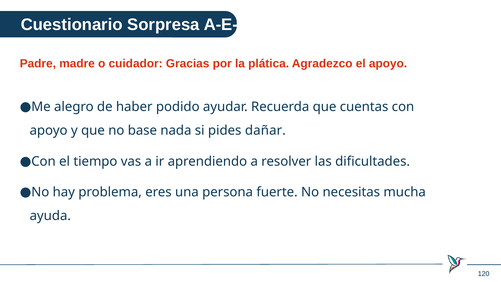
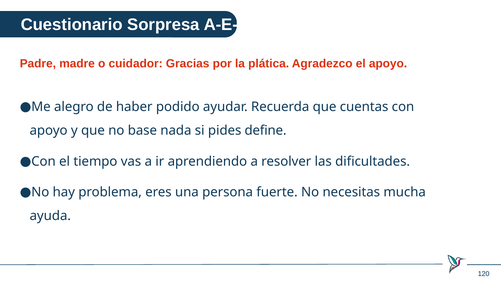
dañar: dañar -> define (266, 131)
